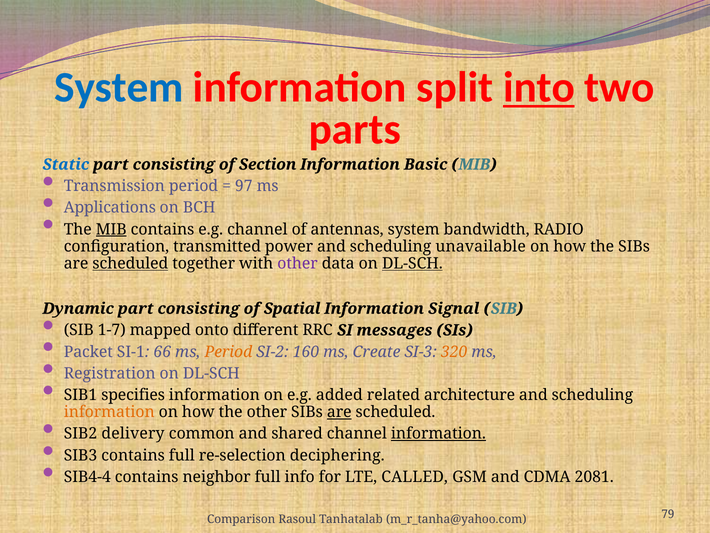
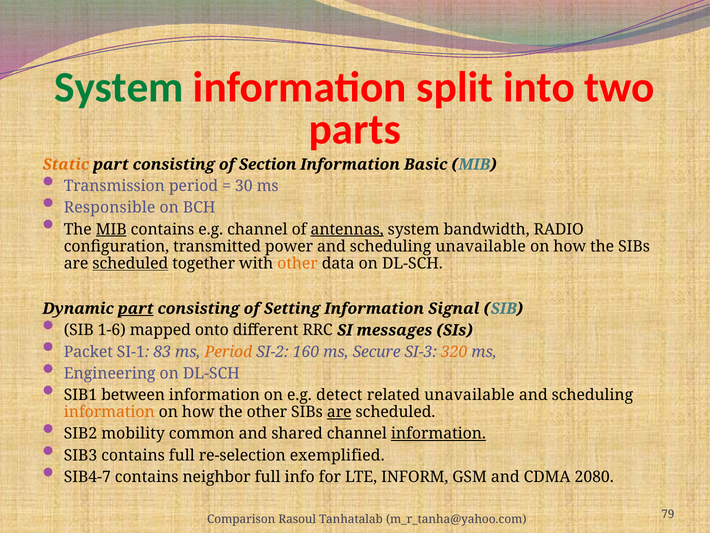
System colour: blue -> green (119, 87)
into underline: present -> none (539, 87)
Static colour: blue -> orange (66, 164)
97: 97 -> 30 (244, 186)
Applications: Applications -> Responsible (110, 208)
antennas underline: none -> present (347, 229)
other colour: purple -> orange (298, 263)
DL-SCH underline: present -> none (412, 263)
part underline: none -> present (136, 308)
Spatial: Spatial -> Setting (292, 308)
1-7: 1-7 -> 1-6 (112, 330)
66: 66 -> 83 (162, 352)
Create: Create -> Secure (377, 352)
Registration: Registration -> Engineering (110, 373)
specifies: specifies -> between (133, 395)
added: added -> detect (339, 395)
related architecture: architecture -> unavailable (469, 395)
delivery: delivery -> mobility (133, 433)
deciphering: deciphering -> exemplified (337, 455)
SIB4-4: SIB4-4 -> SIB4-7 (87, 477)
CALLED: CALLED -> INFORM (415, 477)
2081: 2081 -> 2080 (594, 477)
